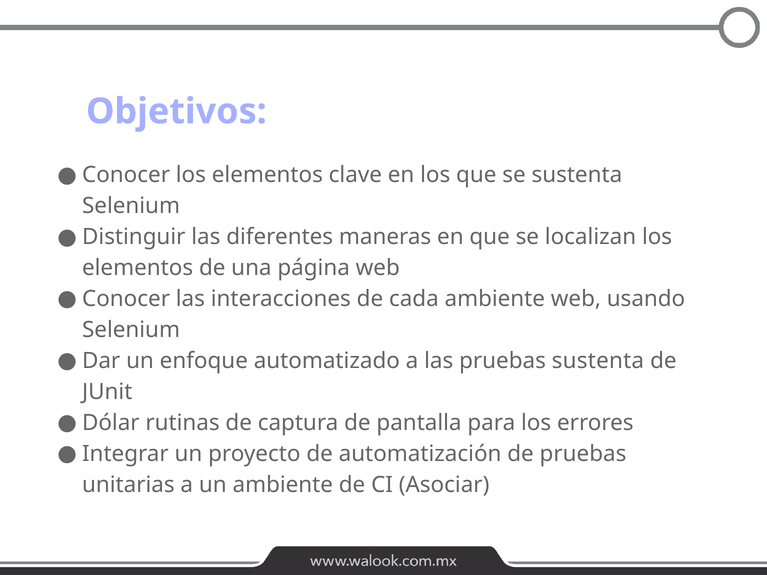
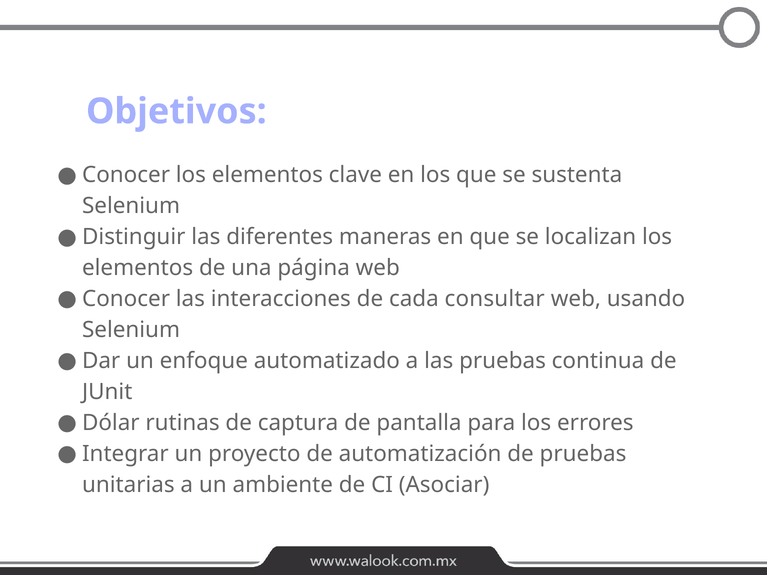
cada ambiente: ambiente -> consultar (495, 299)
pruebas sustenta: sustenta -> continua (598, 361)
